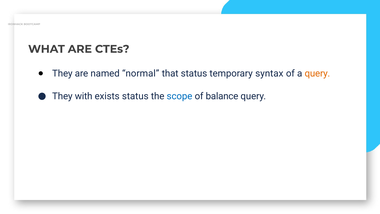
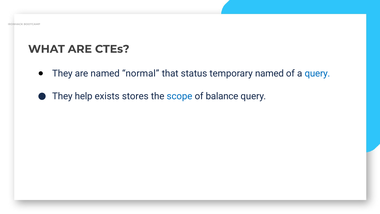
temporary syntax: syntax -> named (269, 73)
query colour: orange -> blue (317, 73)
with: with -> help (84, 96)
exists status: status -> stores (135, 96)
